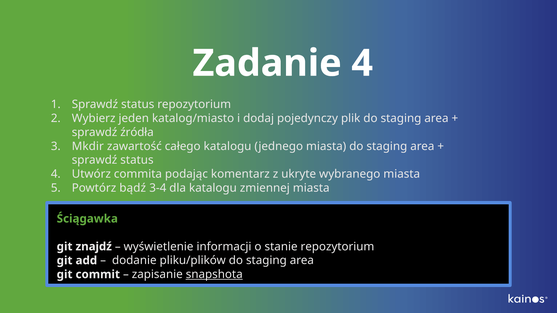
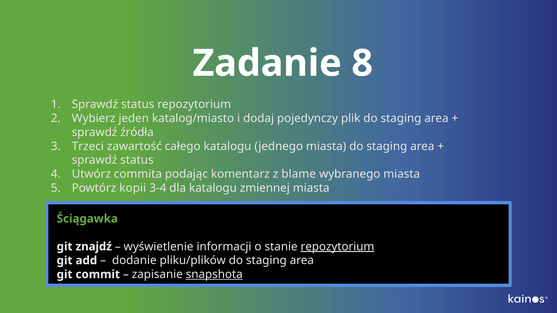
Zadanie 4: 4 -> 8 (362, 63)
Mkdir: Mkdir -> Trzeci (88, 146)
ukryte: ukryte -> blame (299, 174)
bądź: bądź -> kopii (133, 188)
repozytorium underline: none -> present (337, 247)
